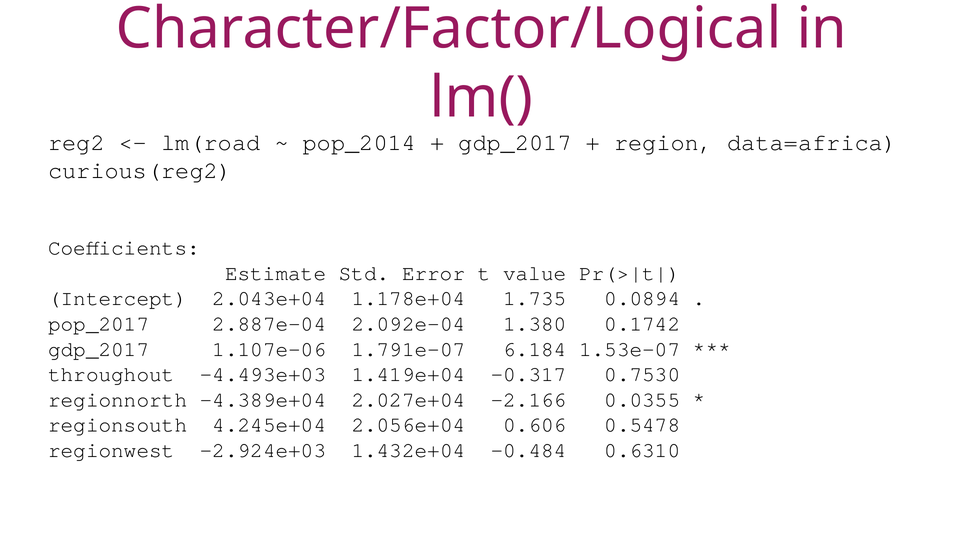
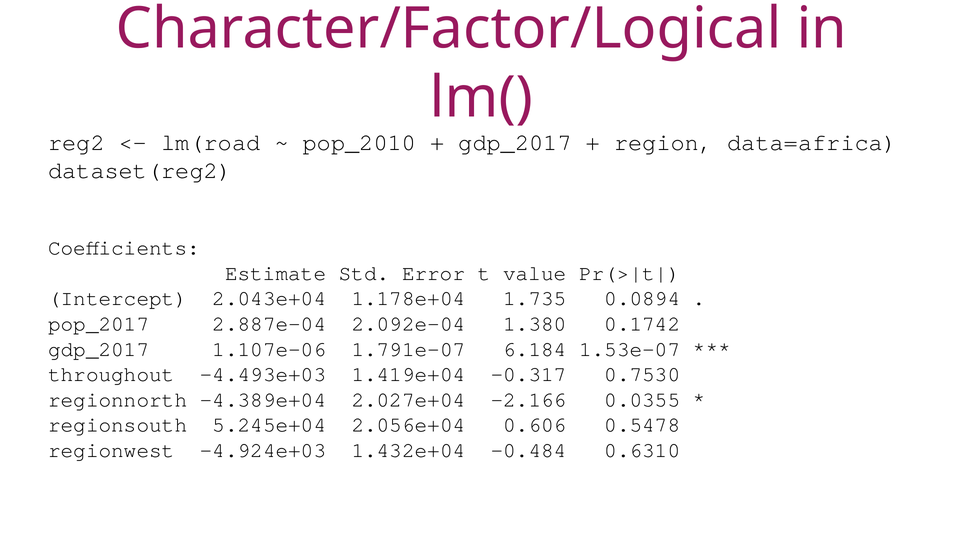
pop_2014: pop_2014 -> pop_2010 (359, 142)
curious(reg2: curious(reg2 -> dataset(reg2 (140, 171)
4.245e+04: 4.245e+04 -> 5.245e+04 (269, 425)
-2.924e+03: -2.924e+03 -> -4.924e+03 (263, 450)
